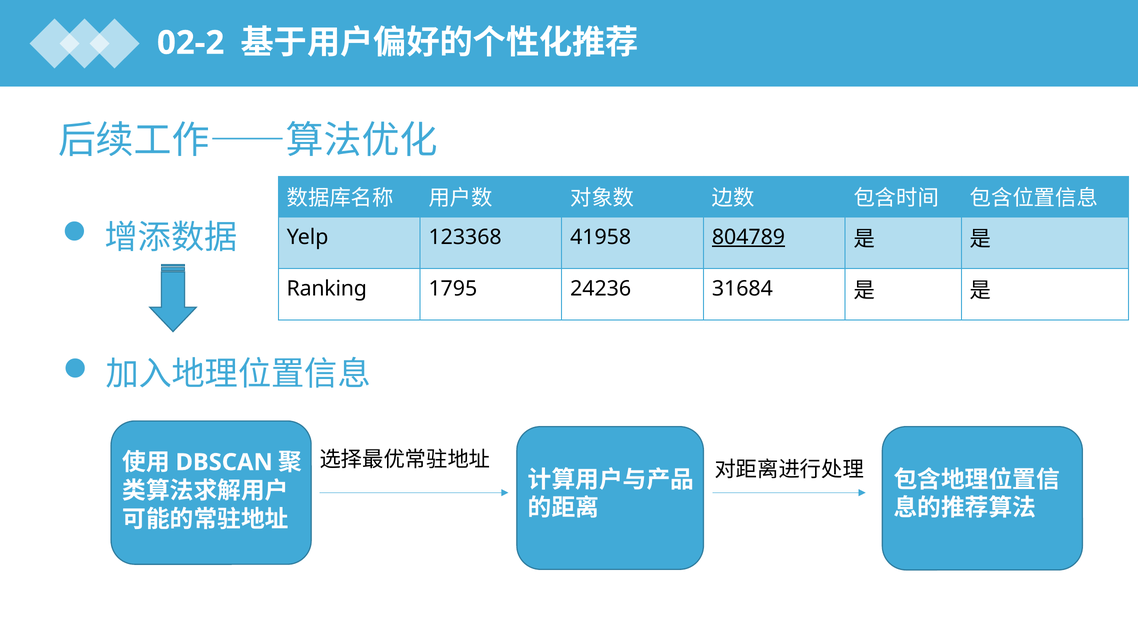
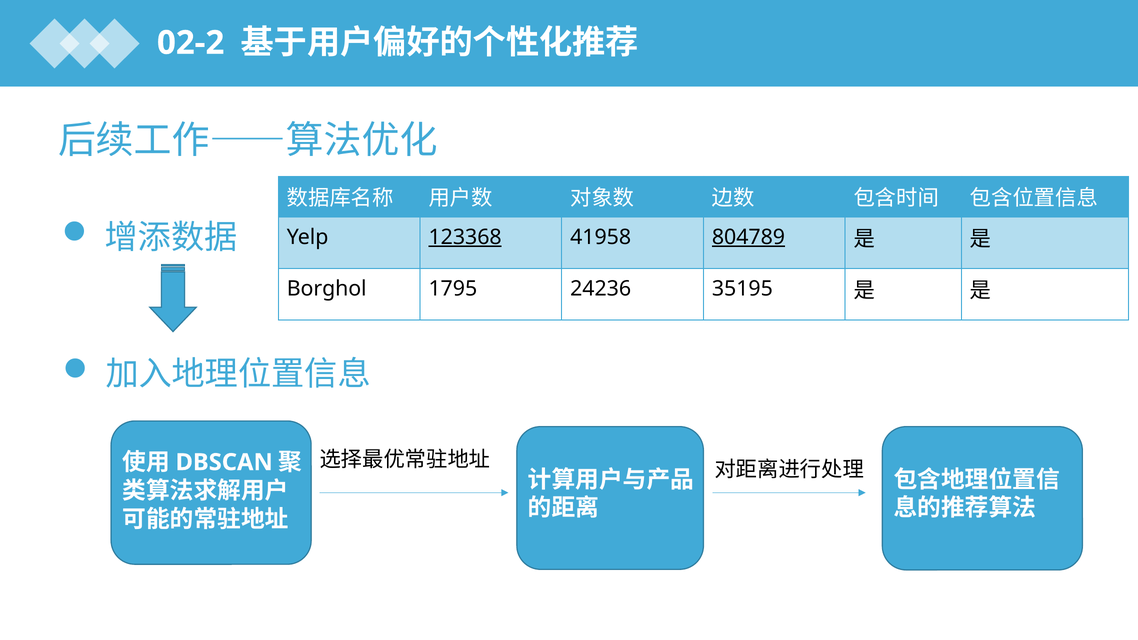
123368 underline: none -> present (465, 237)
Ranking: Ranking -> Borghol (327, 289)
31684: 31684 -> 35195 (742, 289)
